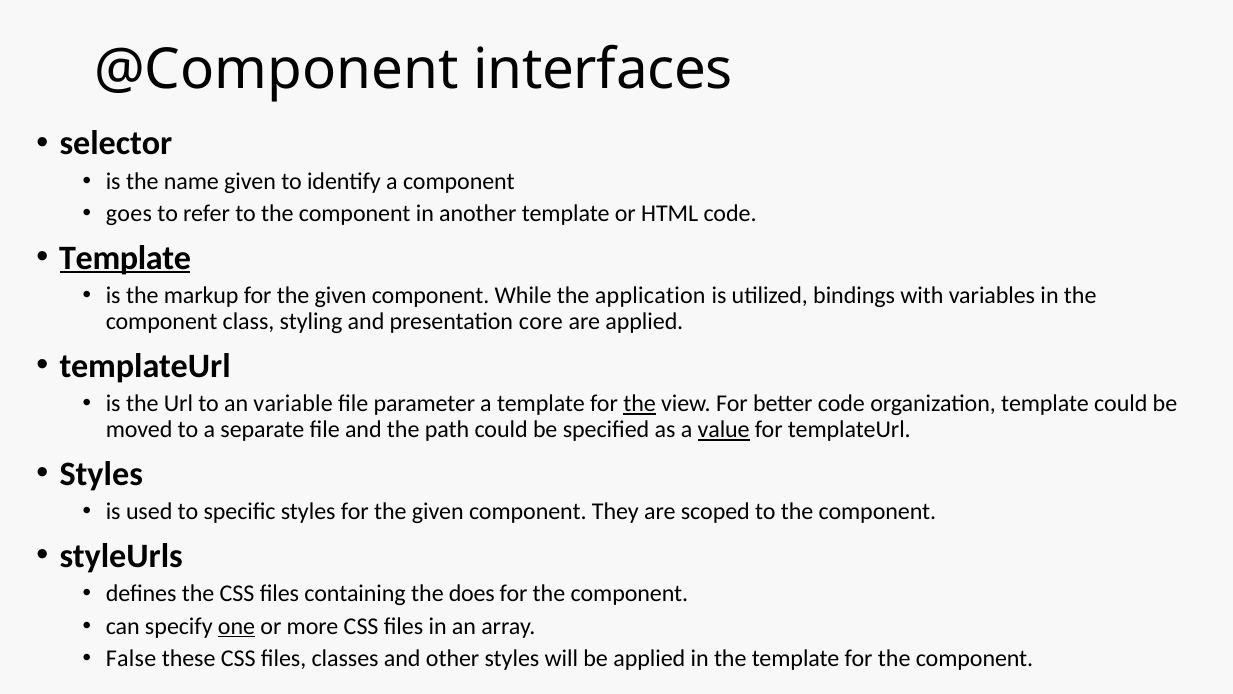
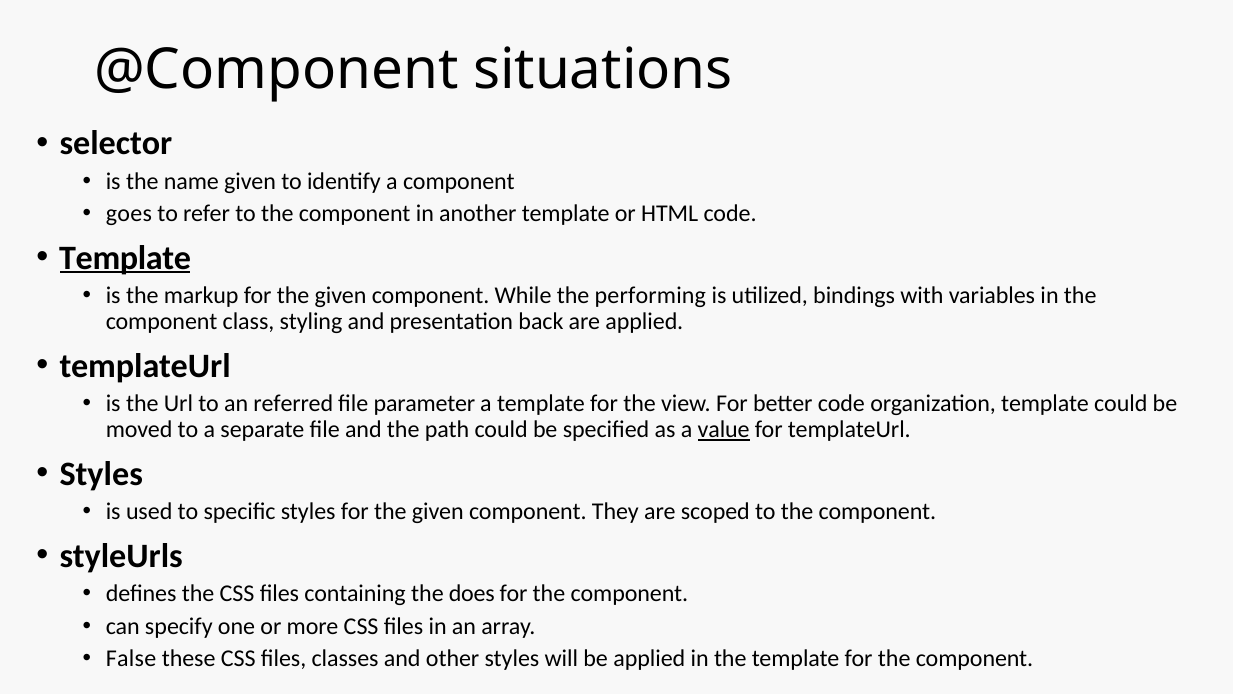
interfaces: interfaces -> situations (603, 70)
application: application -> performing (650, 295)
core: core -> back (541, 321)
variable: variable -> referred (293, 403)
the underline: present -> none (640, 403)
one underline: present -> none (237, 626)
